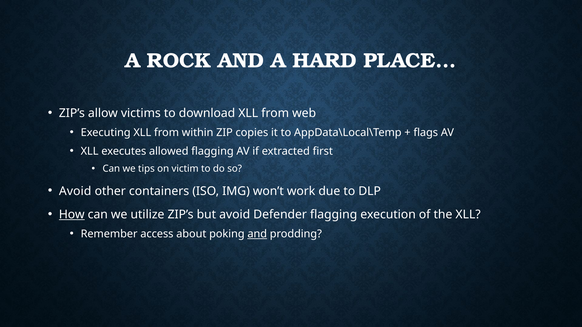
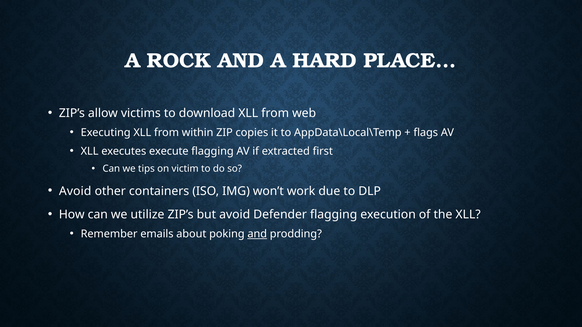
allowed: allowed -> execute (169, 151)
How underline: present -> none (72, 215)
access: access -> emails (157, 234)
